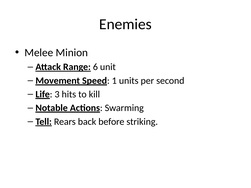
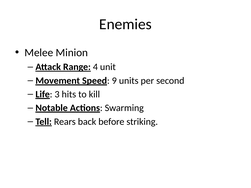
6: 6 -> 4 (95, 67)
1: 1 -> 9 (114, 81)
